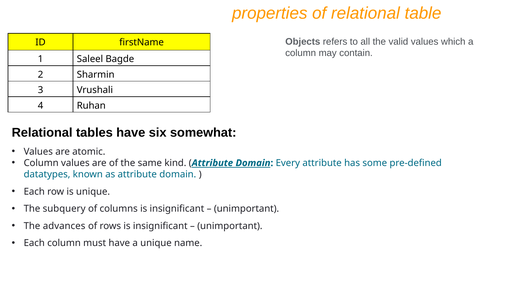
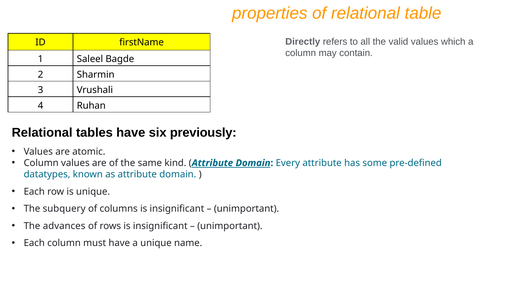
Objects: Objects -> Directly (303, 42)
somewhat: somewhat -> previously (203, 133)
